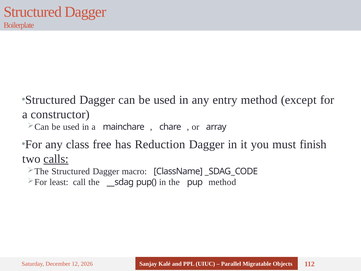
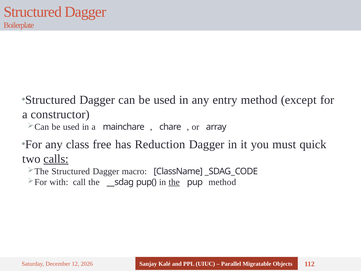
finish: finish -> quick (313, 144)
least: least -> with (59, 182)
the underline: none -> present (174, 182)
